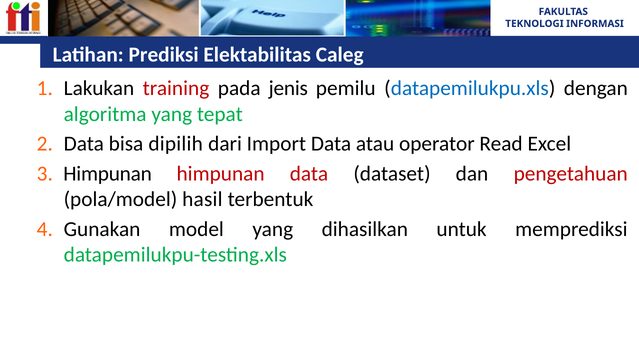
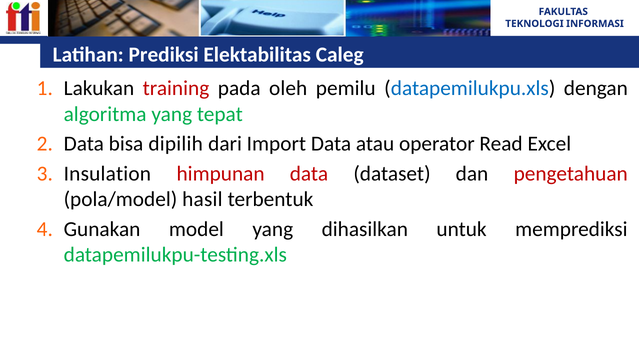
jenis: jenis -> oleh (288, 89)
Himpunan: Himpunan -> Insulation (107, 174)
